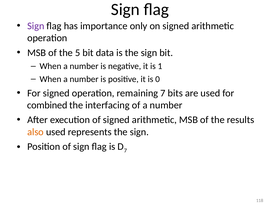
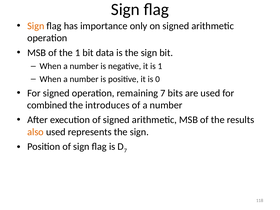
Sign colour: purple -> orange (36, 26)
the 5: 5 -> 1 (78, 53)
interfacing: interfacing -> introduces (107, 105)
